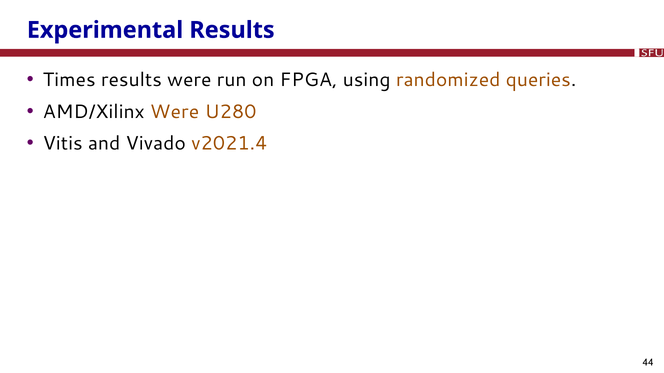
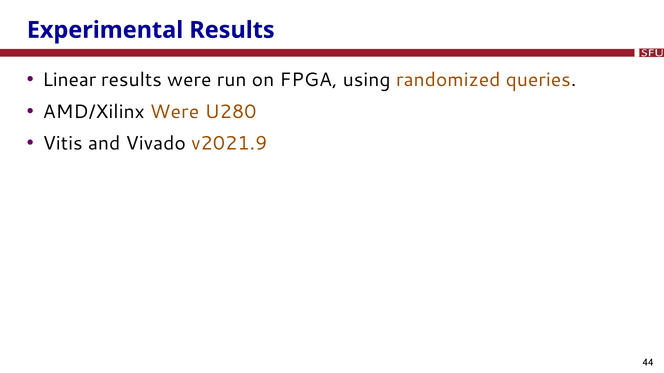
Times: Times -> Linear (69, 80)
v2021.4: v2021.4 -> v2021.9 (229, 144)
